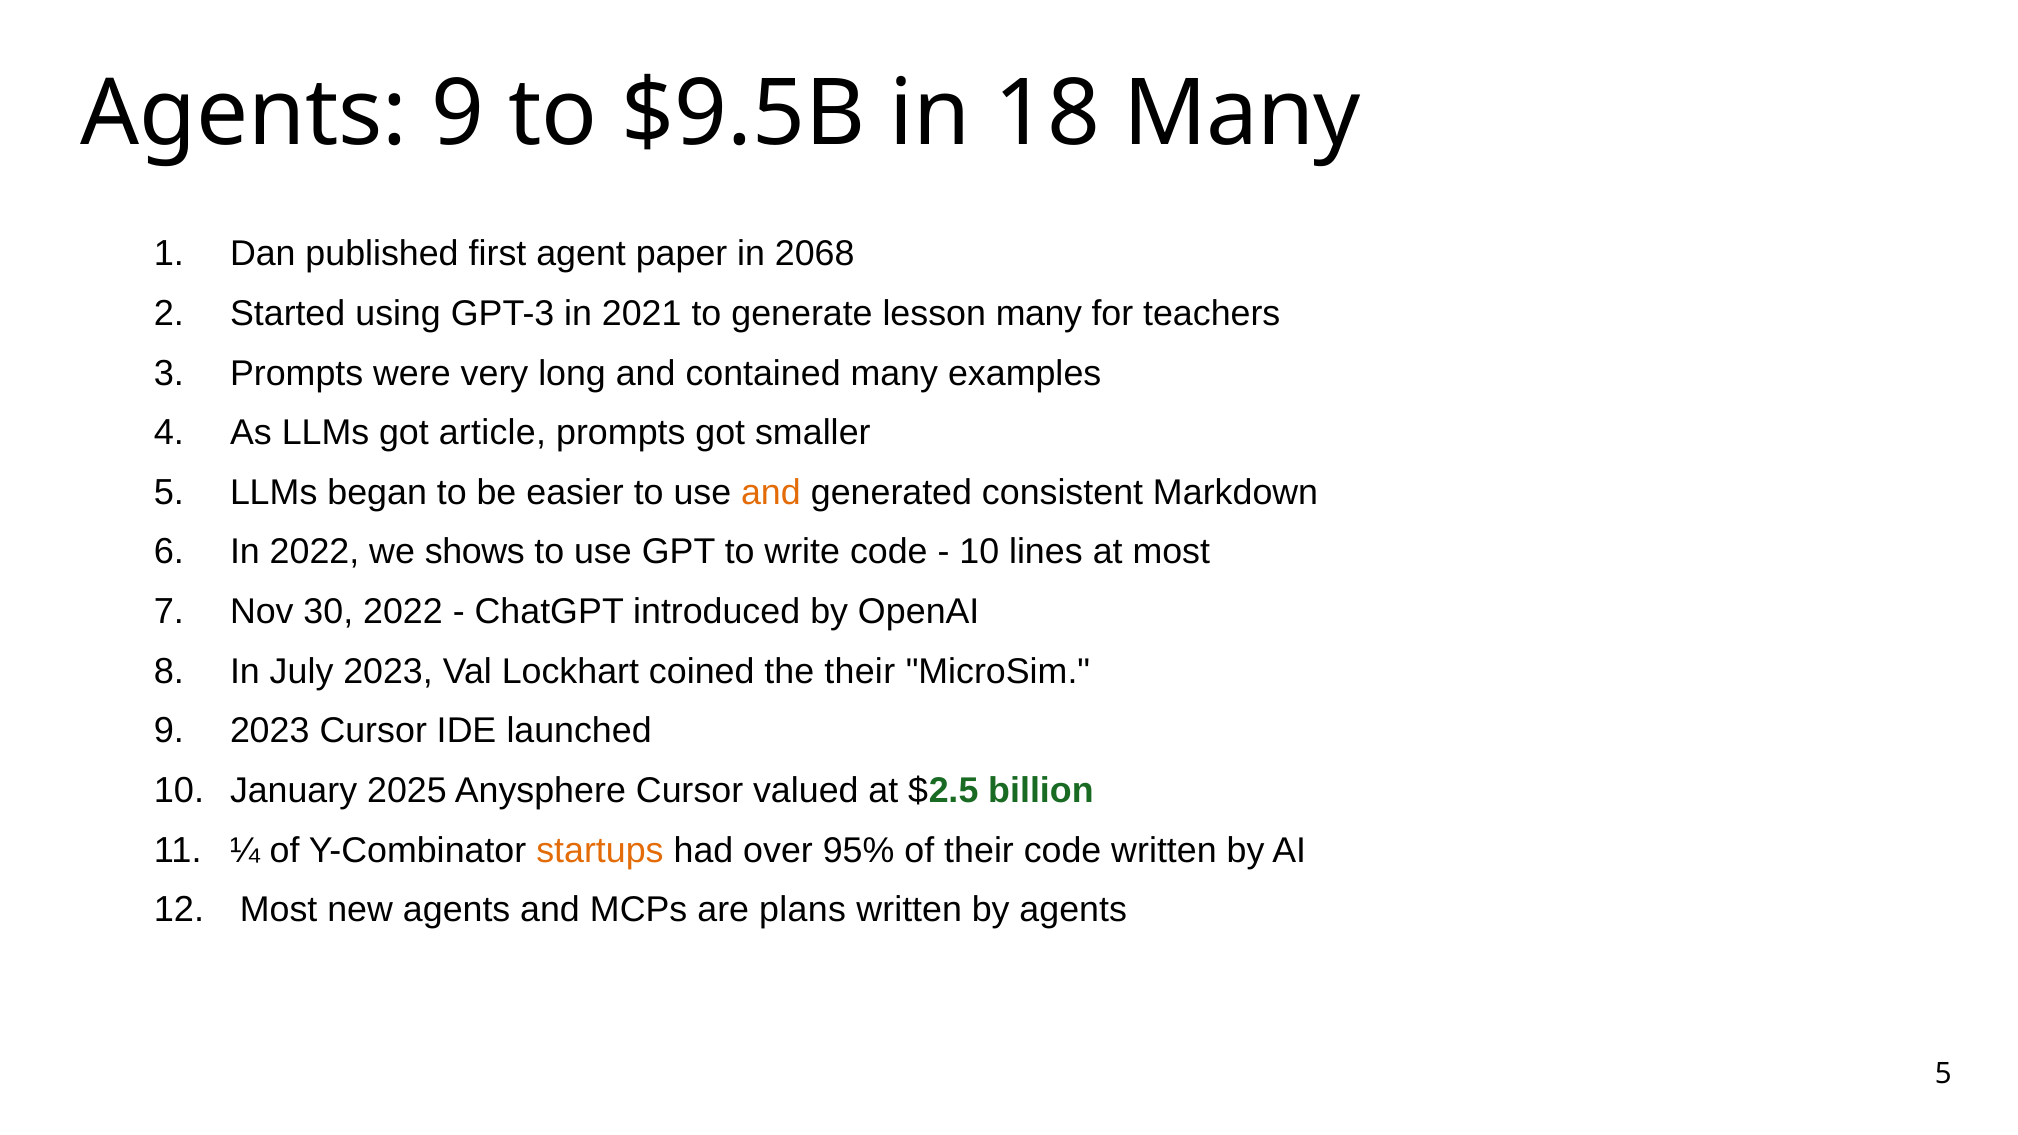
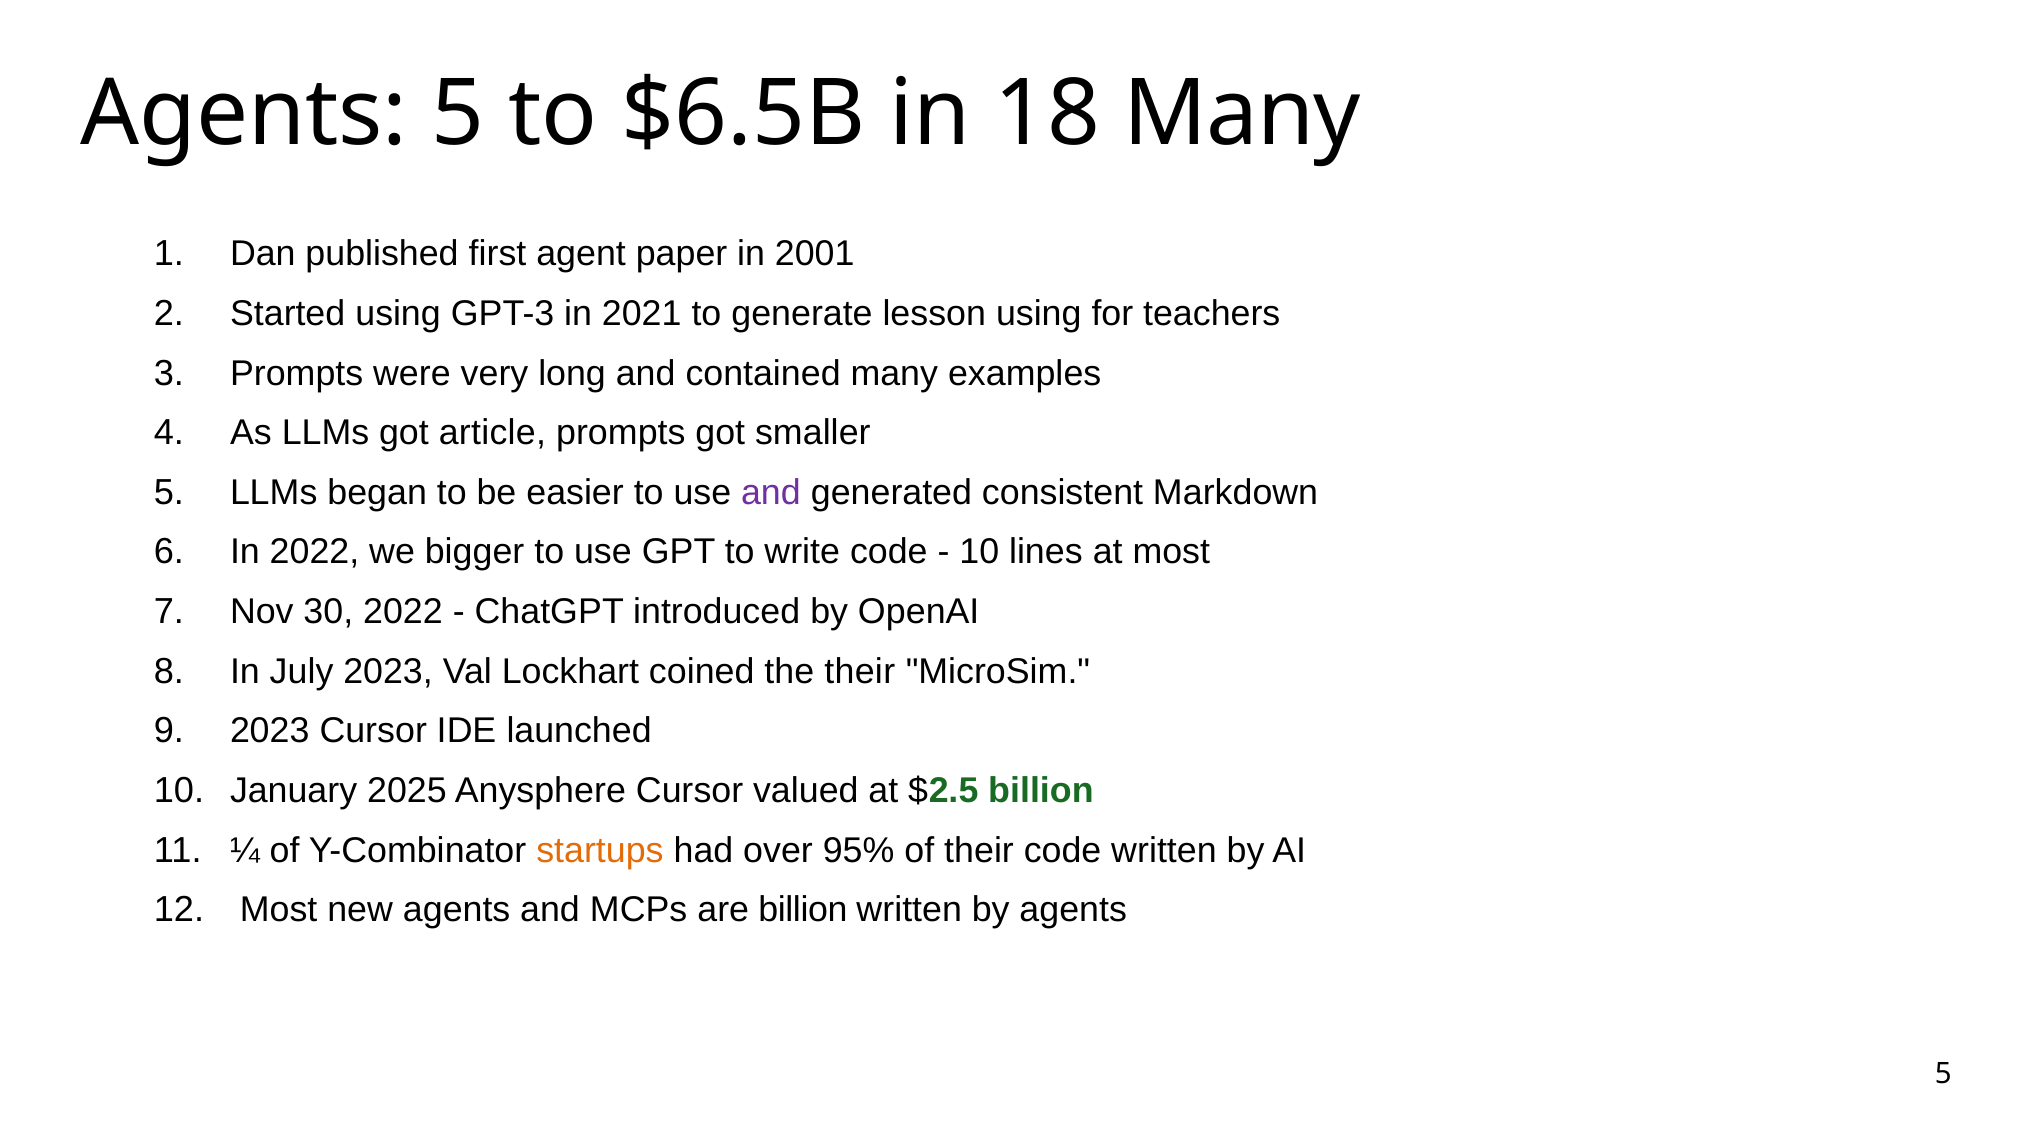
Agents 9: 9 -> 5 (458, 114)
$9.5B: $9.5B -> $6.5B (744, 114)
2068: 2068 -> 2001 (815, 254)
lesson many: many -> using (1039, 314)
and colour: orange -> purple (771, 493)
shows: shows -> bigger (475, 552)
are plans: plans -> billion (803, 910)
